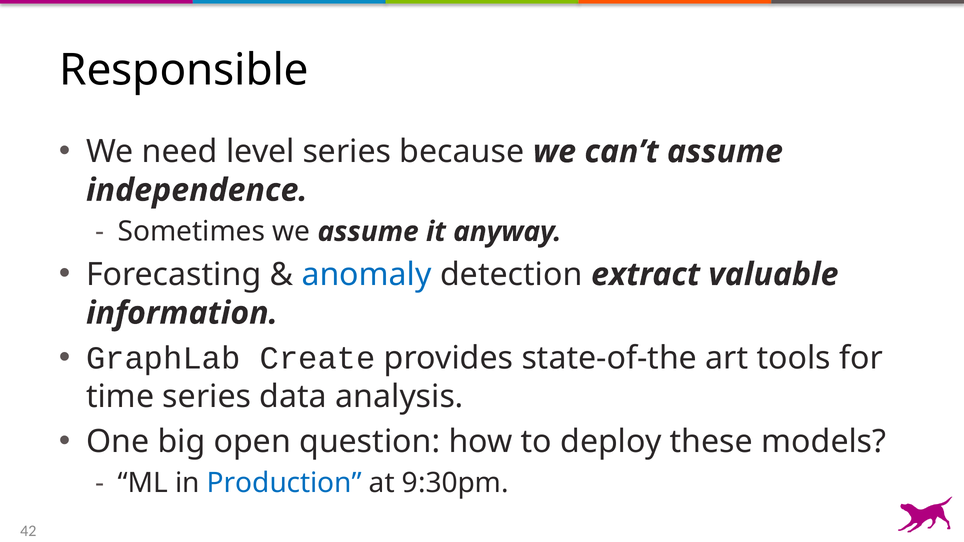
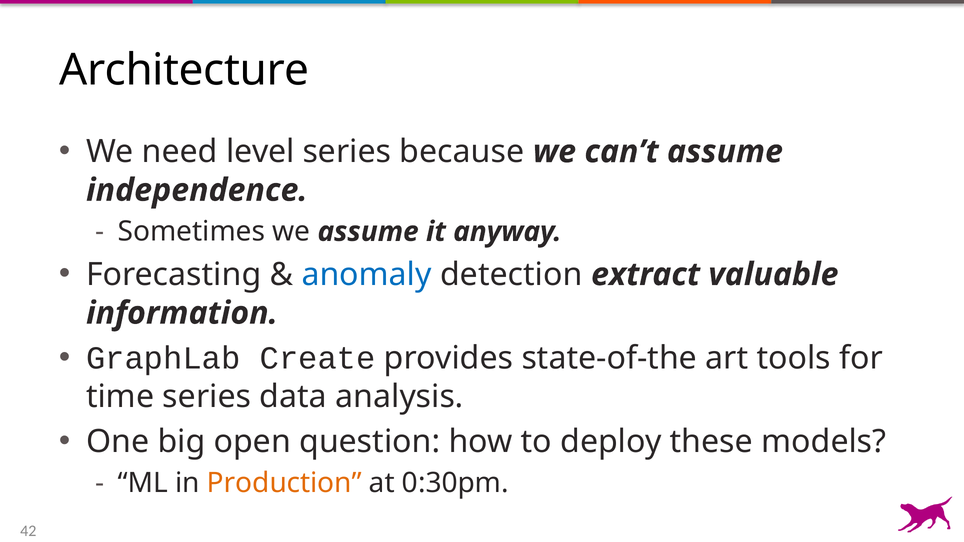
Responsible: Responsible -> Architecture (184, 70)
Production colour: blue -> orange (284, 483)
9:30pm: 9:30pm -> 0:30pm (455, 483)
